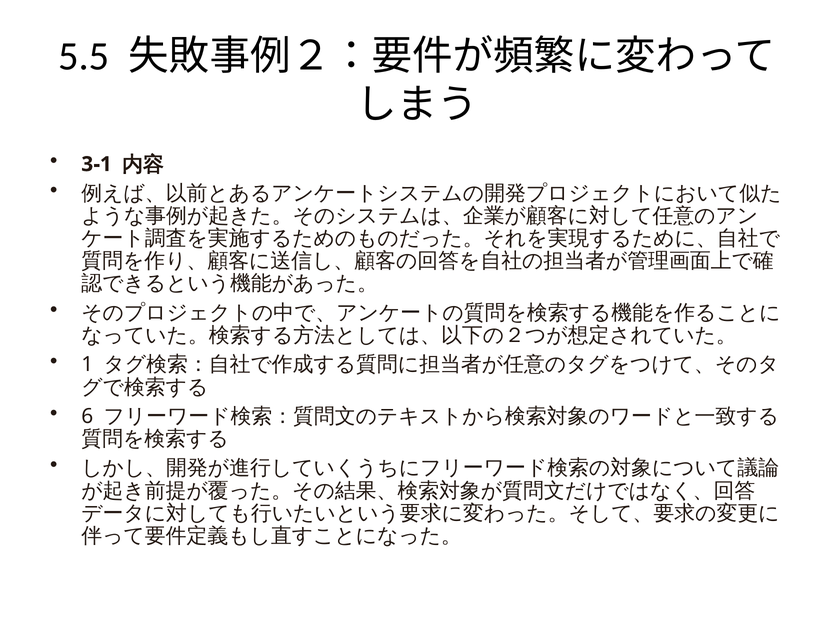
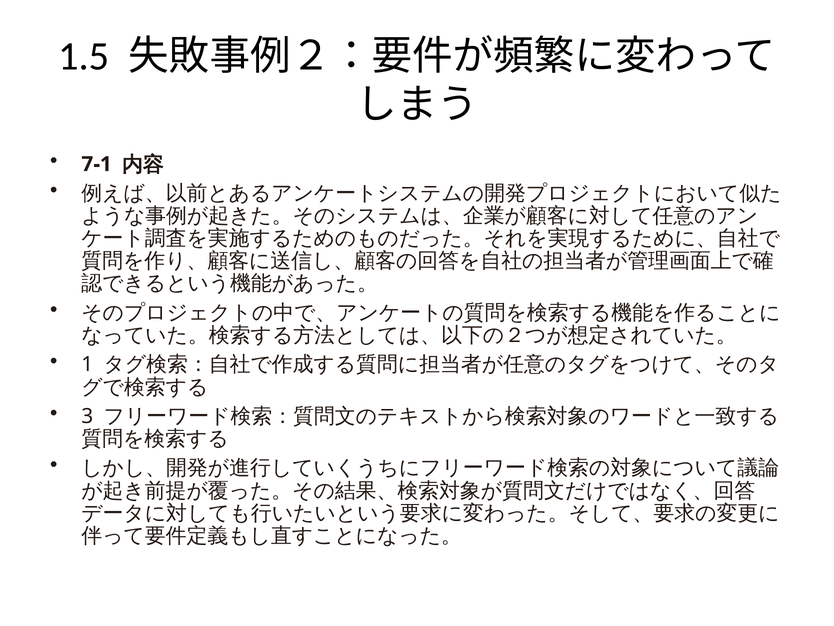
5.5: 5.5 -> 1.5 (84, 56)
3-1: 3-1 -> 7-1 (97, 164)
6: 6 -> 3 (87, 416)
